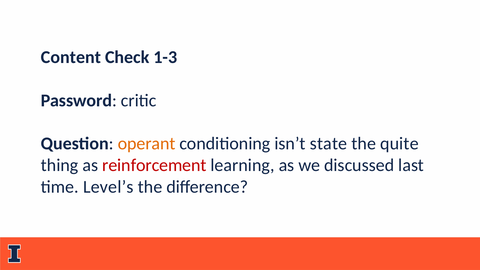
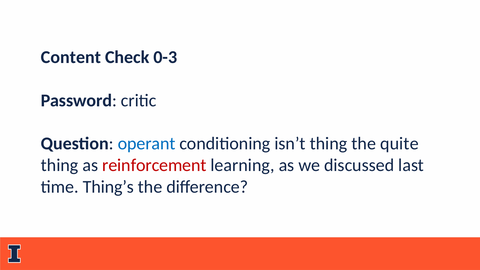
1-3: 1-3 -> 0-3 (165, 57)
operant colour: orange -> blue (147, 144)
isn’t state: state -> thing (329, 144)
Level’s: Level’s -> Thing’s (108, 187)
